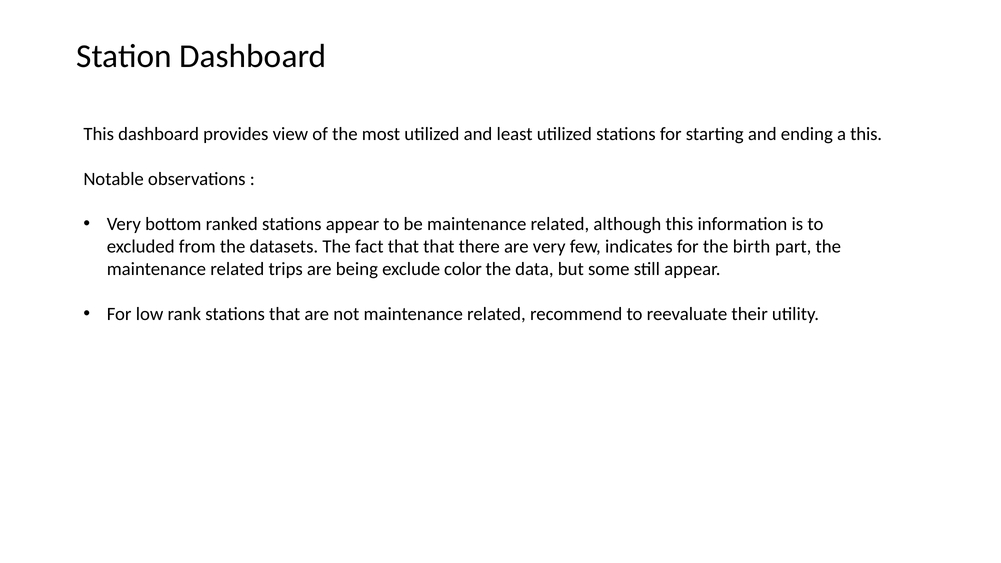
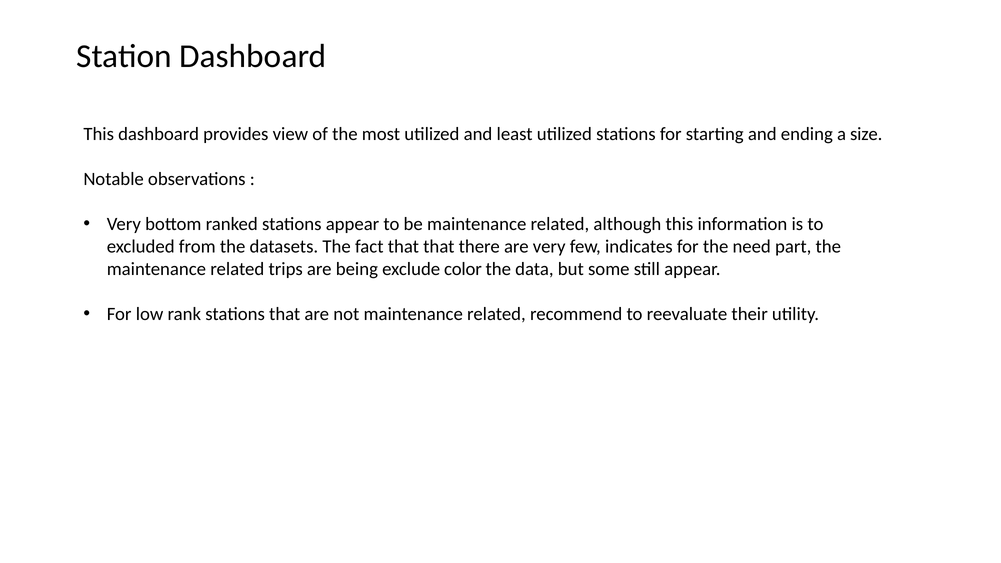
a this: this -> size (866, 134)
birth: birth -> need (752, 247)
